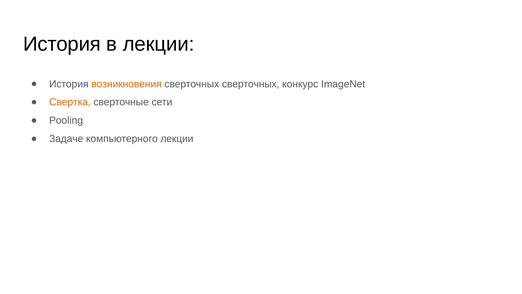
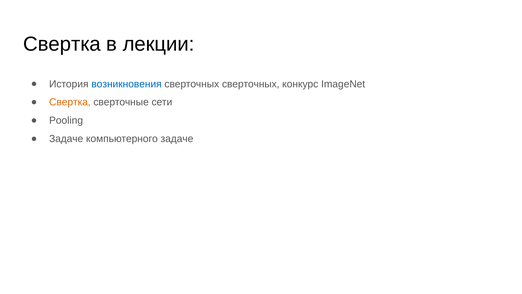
История: История -> Свертка (62, 44)
возникновения colour: orange -> blue (127, 84)
компьютерного лекции: лекции -> задаче (177, 139)
